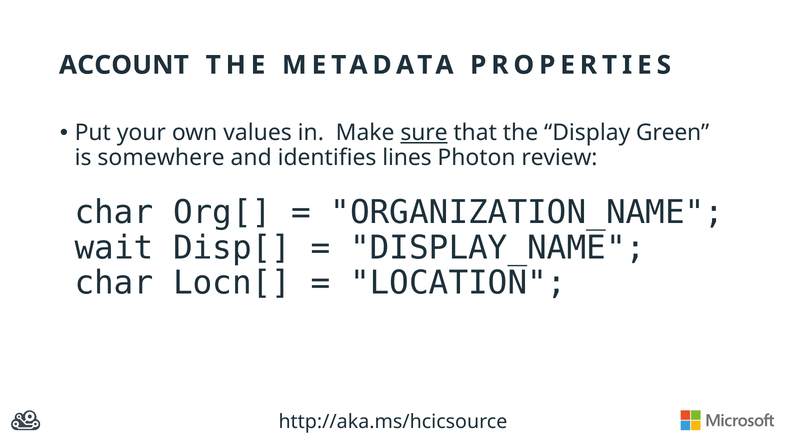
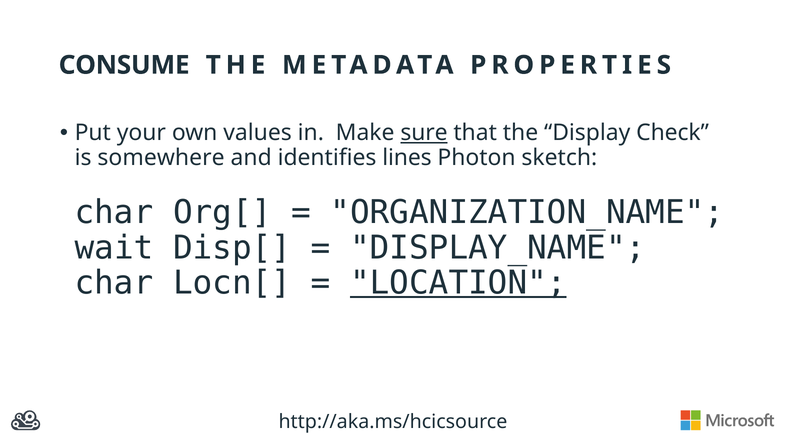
ACCOUNT: ACCOUNT -> CONSUME (124, 65)
Green: Green -> Check (673, 133)
review: review -> sketch (559, 158)
LOCATION underline: none -> present (458, 283)
